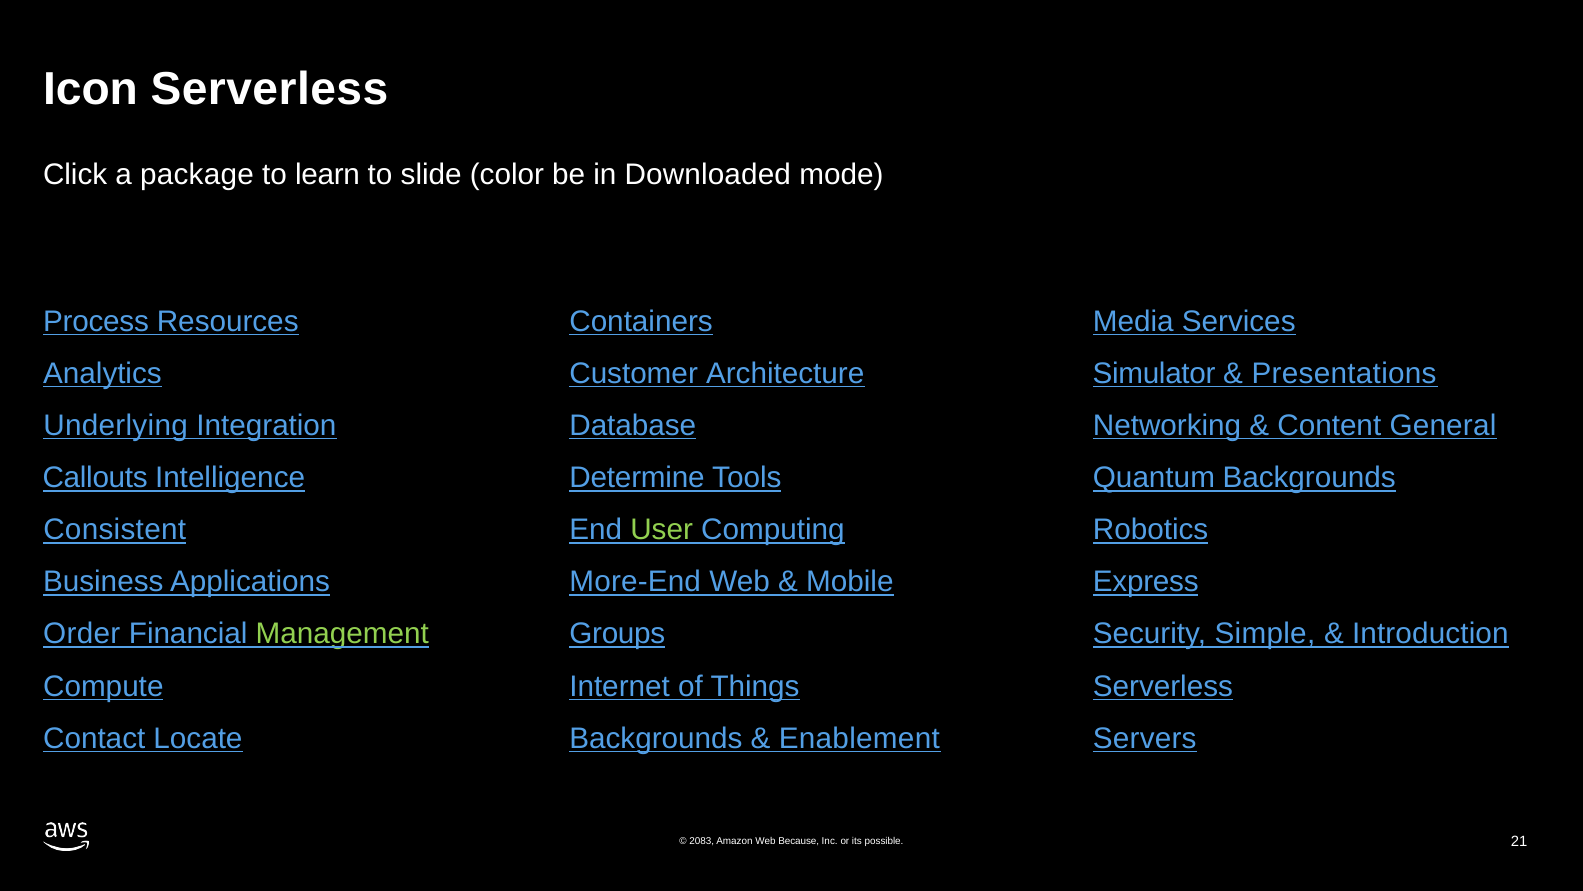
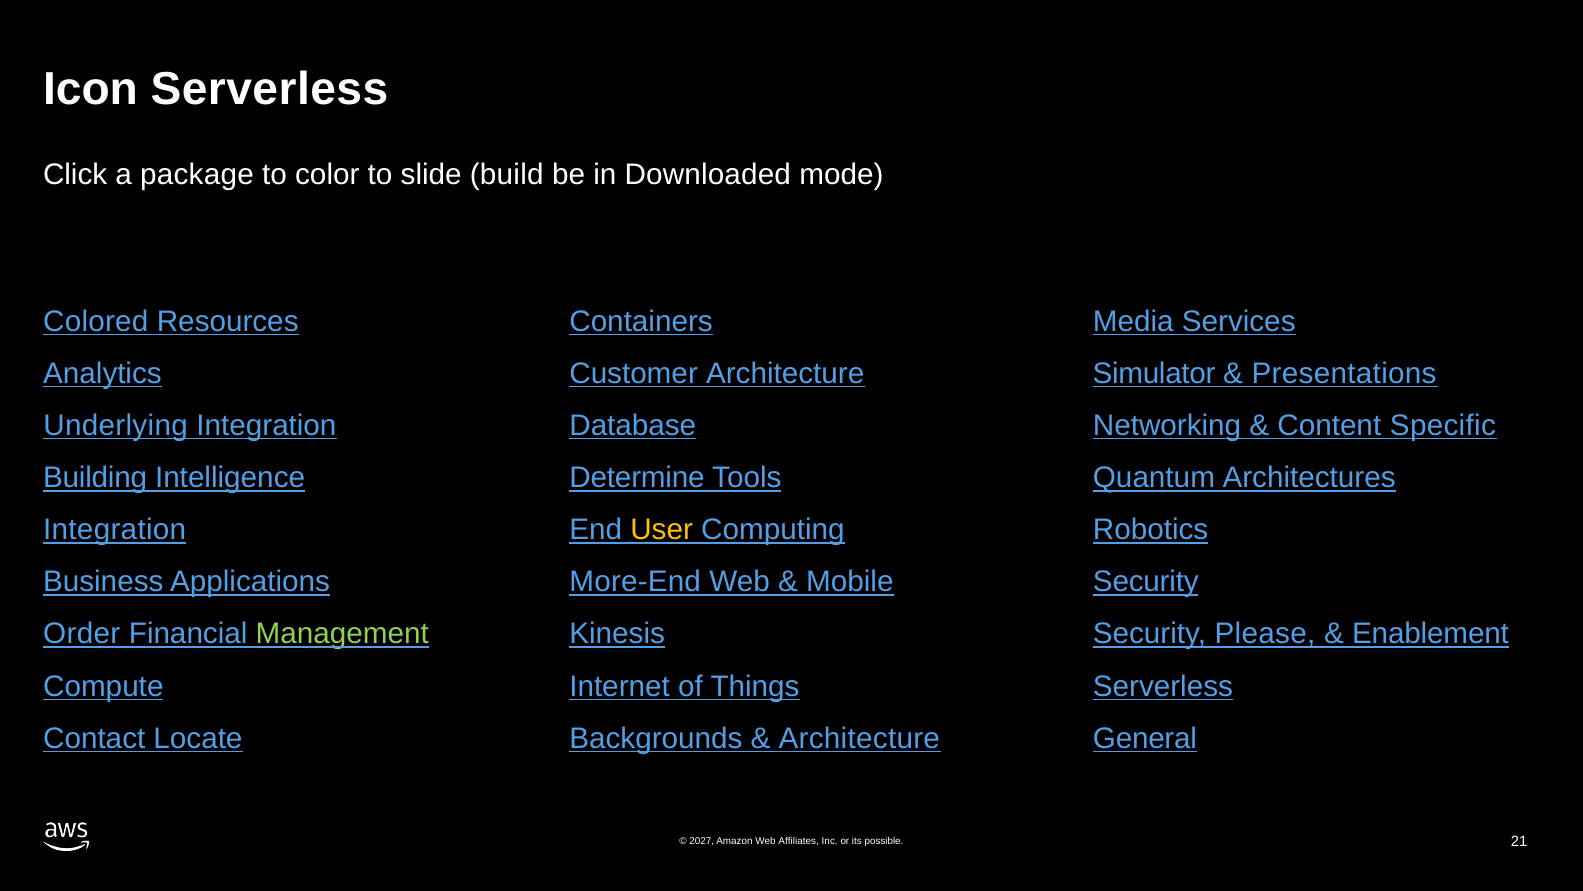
learn: learn -> color (327, 175)
color: color -> build (507, 175)
Process: Process -> Colored (96, 321)
General: General -> Specific (1443, 425)
Callouts: Callouts -> Building (95, 477)
Quantum Backgrounds: Backgrounds -> Architectures (1309, 477)
Consistent: Consistent -> Integration (115, 529)
User colour: light green -> yellow (662, 529)
Express: Express -> Security (1146, 582)
Groups: Groups -> Kinesis (617, 634)
Simple: Simple -> Please (1265, 634)
Introduction: Introduction -> Enablement (1431, 634)
Enablement: Enablement -> Architecture (859, 738)
Servers: Servers -> General (1145, 738)
2083: 2083 -> 2027 (702, 841)
Because: Because -> Affiliates (799, 841)
